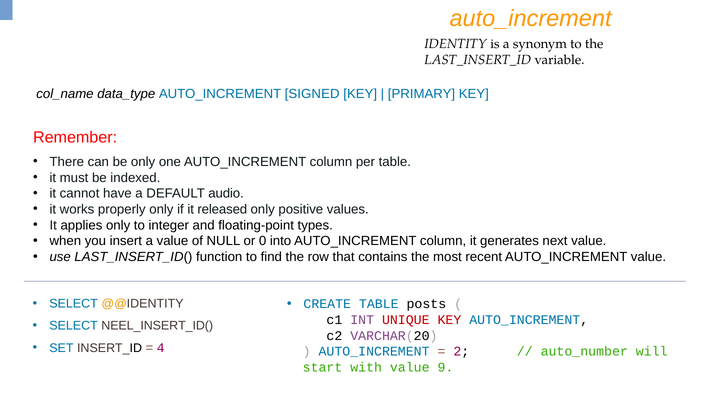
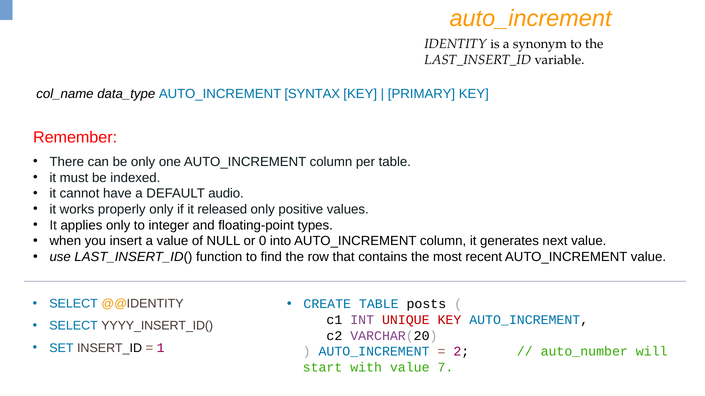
SIGNED: SIGNED -> SYNTAX (312, 94)
NEEL_INSERT_ID(: NEEL_INSERT_ID( -> YYYY_INSERT_ID( (157, 326)
4: 4 -> 1 (161, 349)
9: 9 -> 7 (445, 368)
